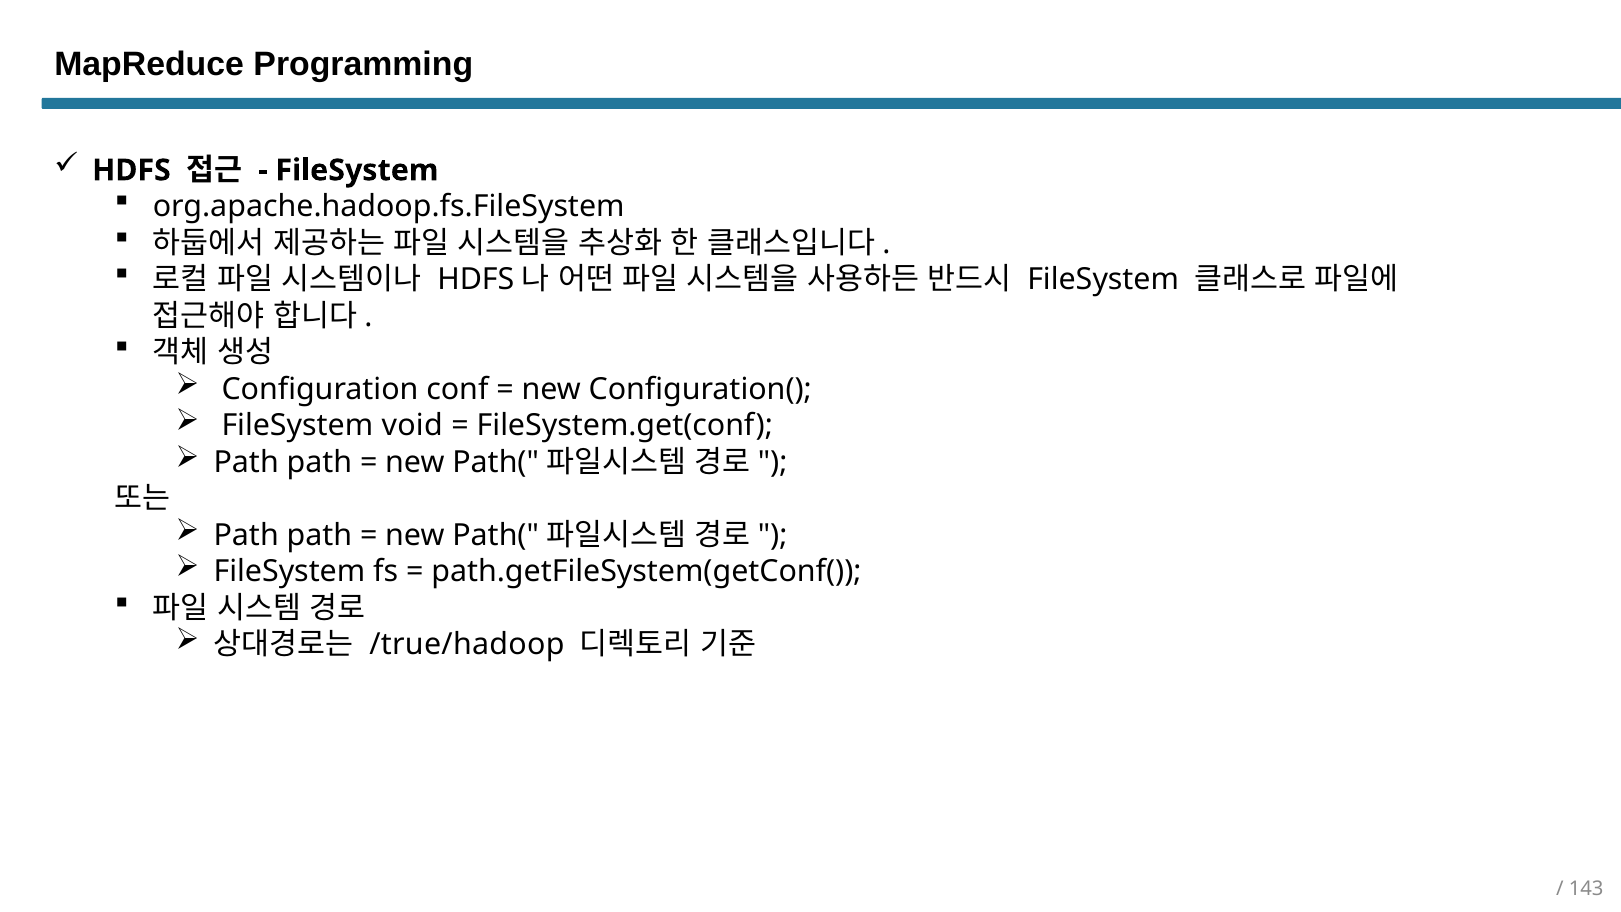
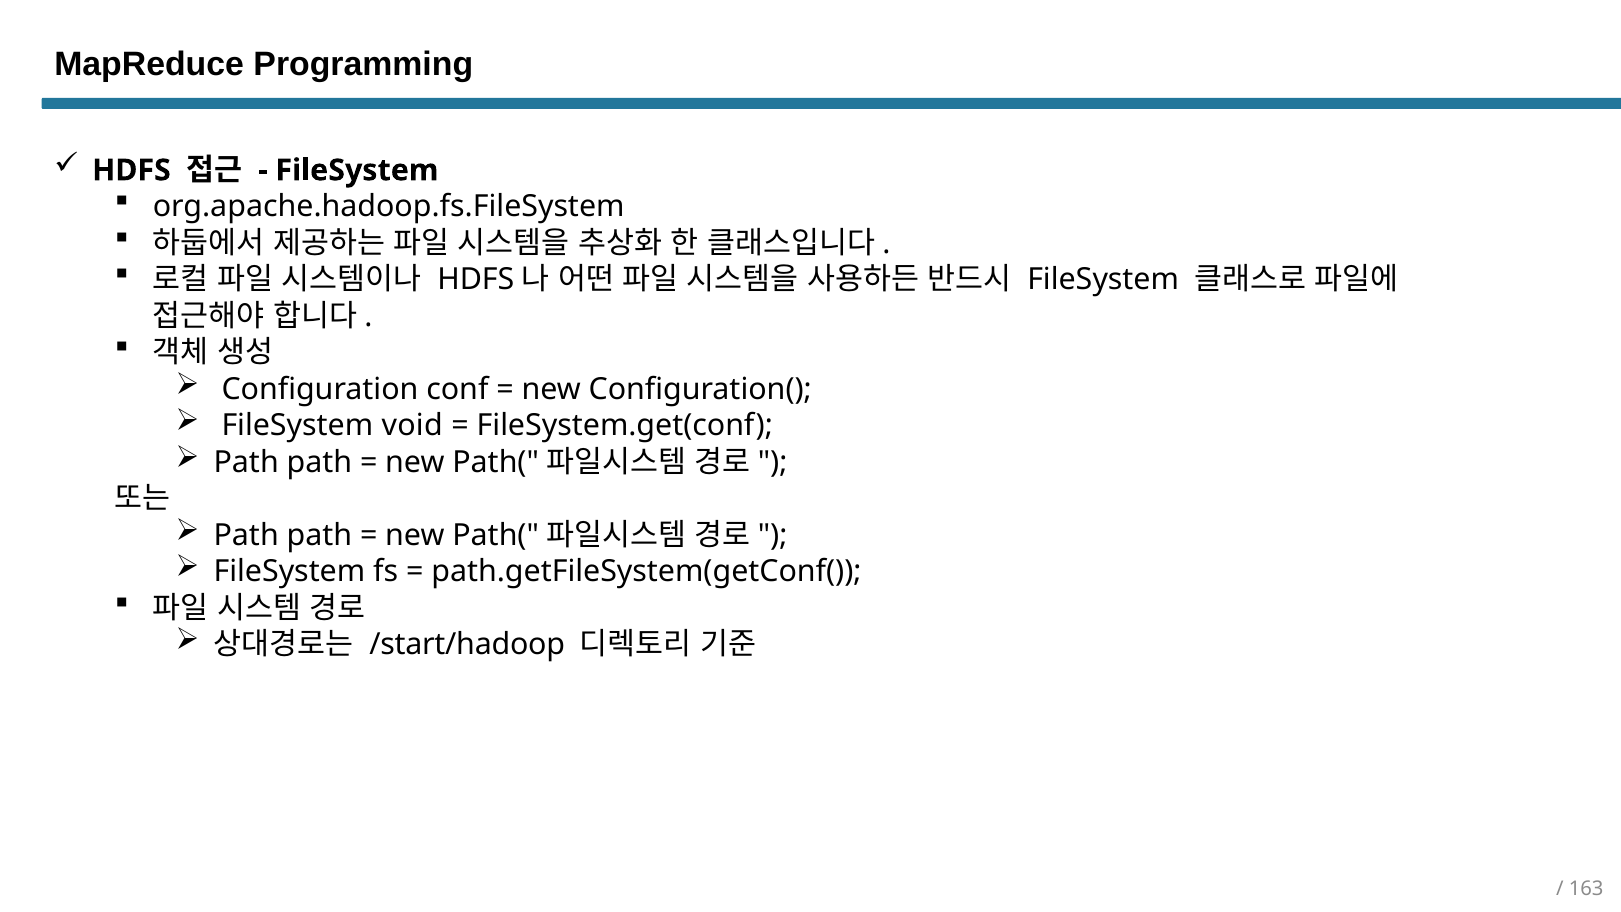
/true/hadoop: /true/hadoop -> /start/hadoop (467, 644)
143: 143 -> 163 (1586, 888)
